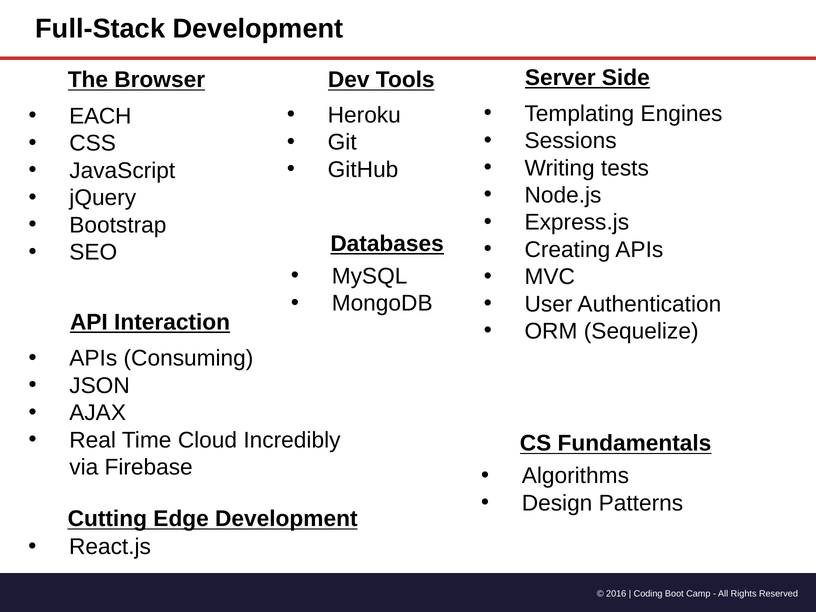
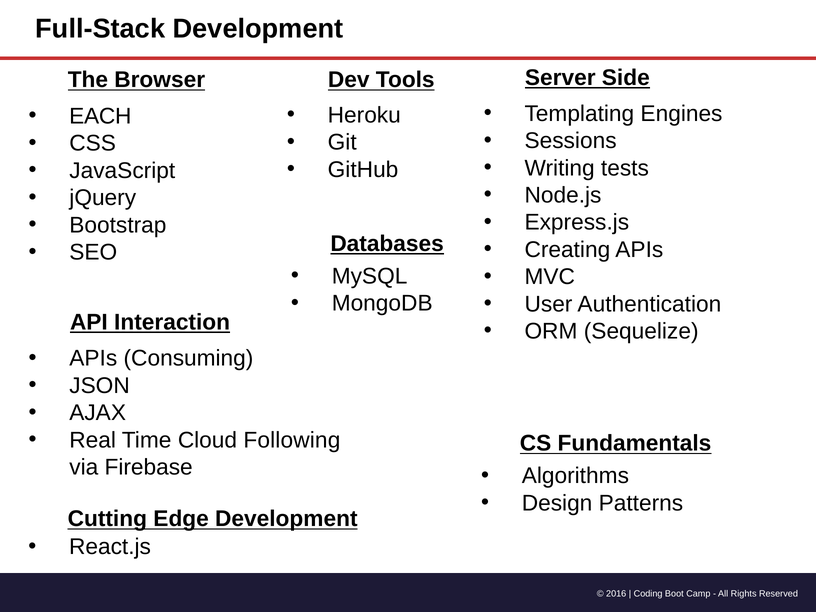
Incredibly: Incredibly -> Following (292, 440)
